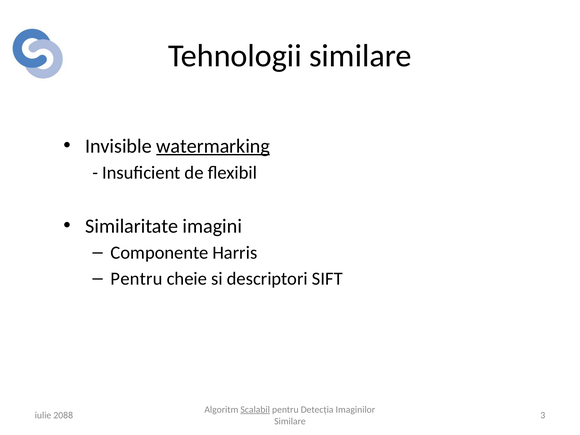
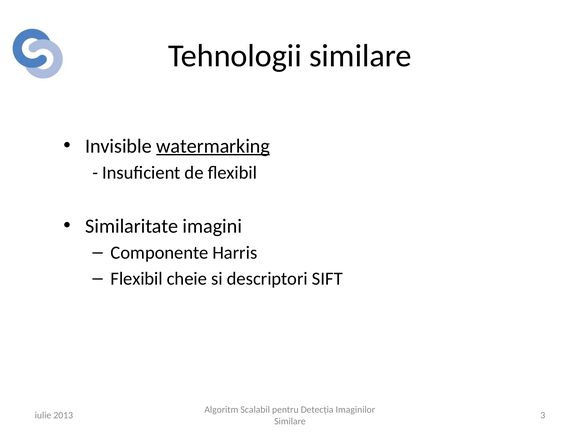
Pentru: Pentru -> Flexibil (137, 279)
Scalabil underline: present -> none (255, 410)
2088: 2088 -> 2013 (63, 415)
